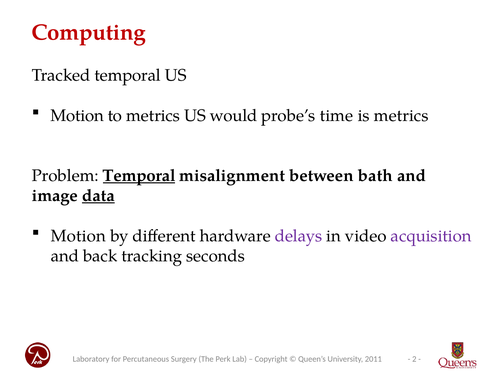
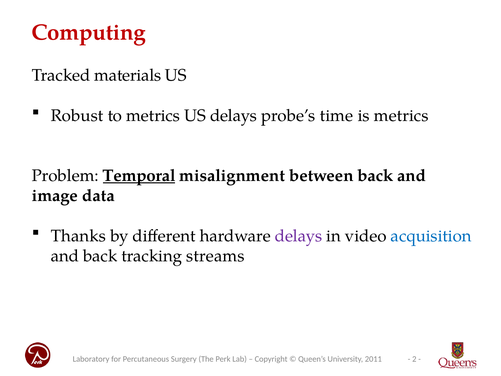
Tracked temporal: temporal -> materials (128, 75)
Motion: Motion -> Robust (77, 115)
US would: would -> delays (234, 115)
between bath: bath -> back (375, 176)
data underline: present -> none (98, 196)
Motion: Motion -> Thanks (78, 236)
acquisition colour: purple -> blue (431, 236)
seconds: seconds -> streams (215, 256)
